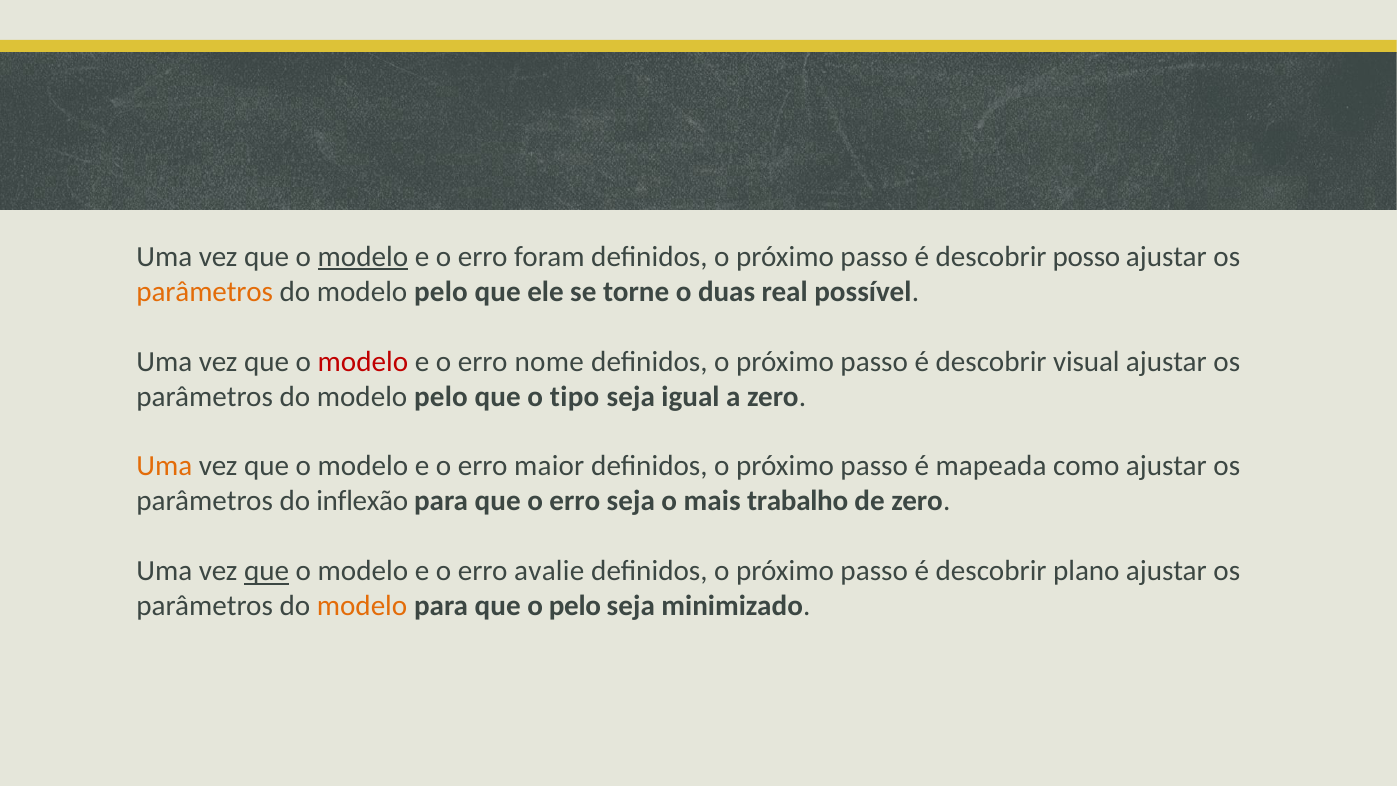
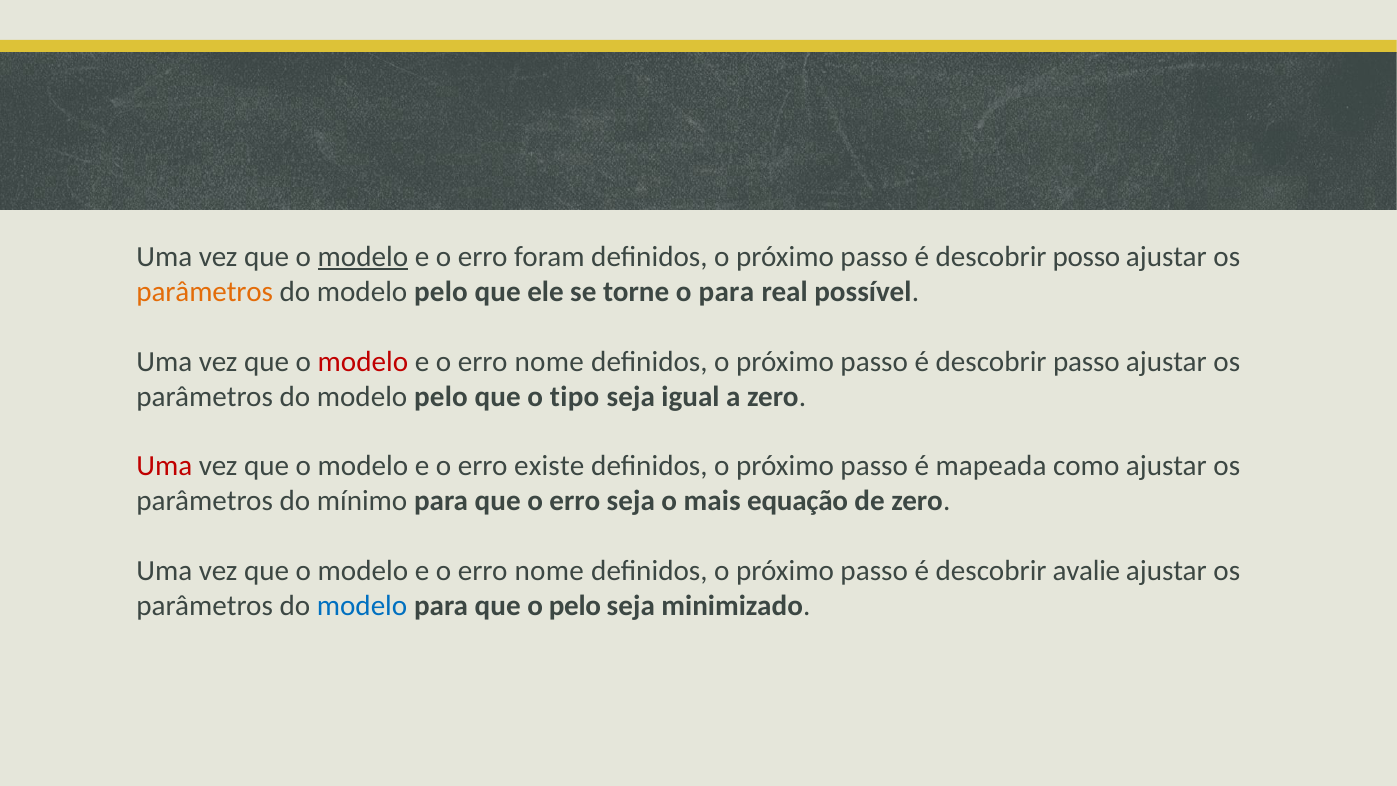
o duas: duas -> para (726, 292)
descobrir visual: visual -> passo (1086, 361)
Uma colour: orange -> red (164, 466)
maior: maior -> existe (549, 466)
inflexão: inflexão -> mínimo (362, 501)
trabalho: trabalho -> equação (798, 501)
que underline: present -> none (267, 571)
avalie: avalie -> nome (549, 571)
plano: plano -> avalie (1086, 571)
modelo colour: orange -> blue (362, 606)
